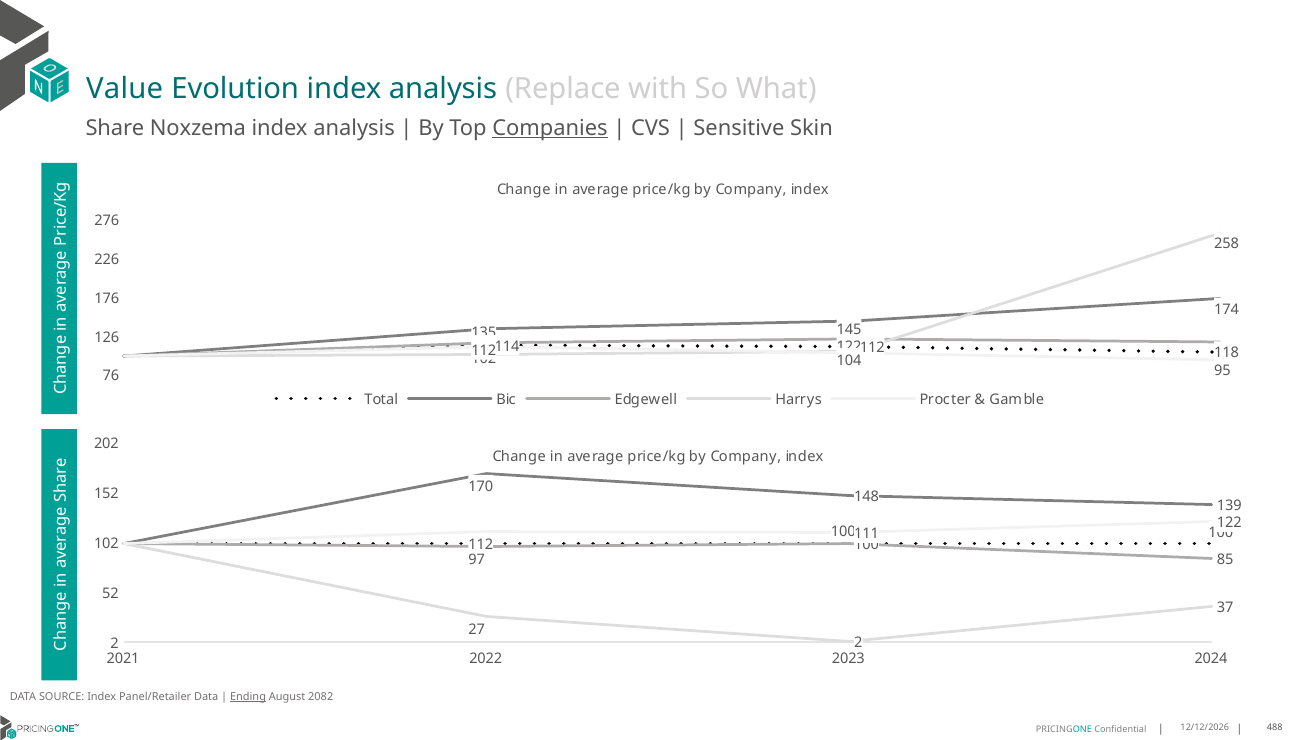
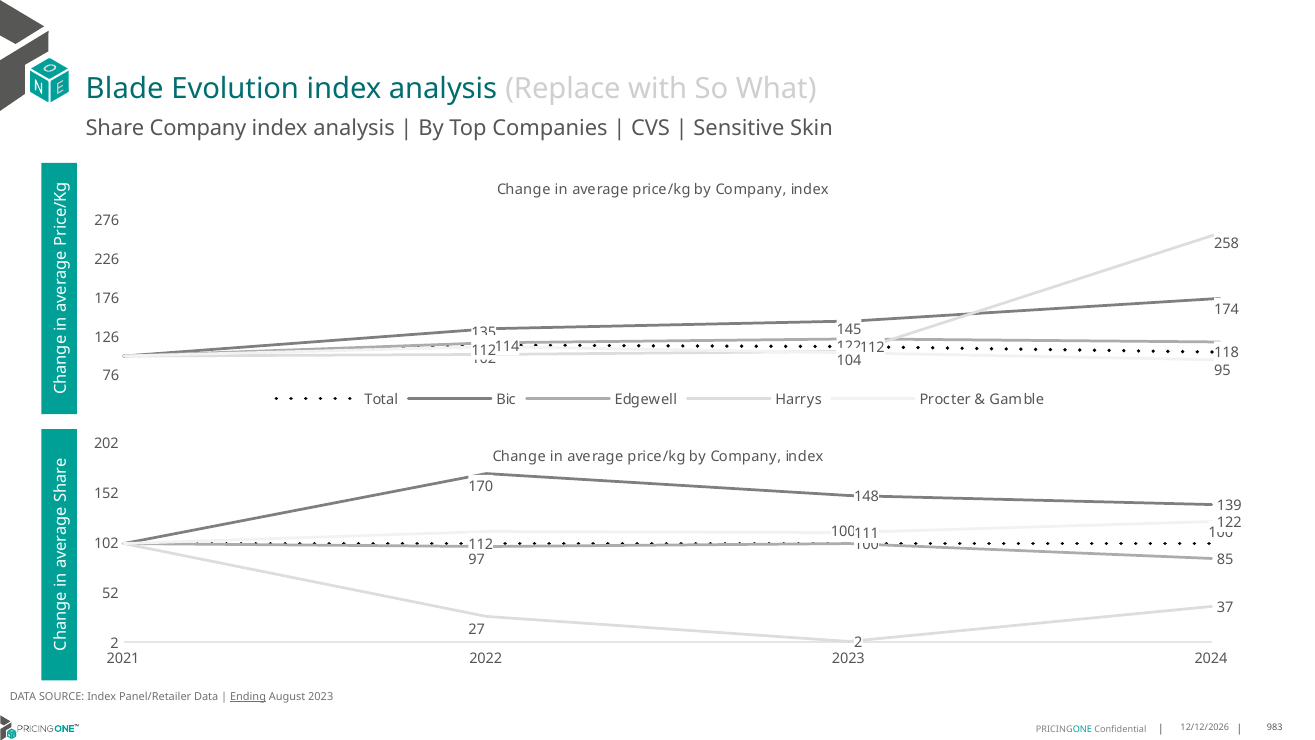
Value: Value -> Blade (125, 88)
Share Noxzema: Noxzema -> Company (198, 128)
Companies underline: present -> none (550, 128)
August 2082: 2082 -> 2023 (321, 697)
488: 488 -> 983 (1275, 727)
